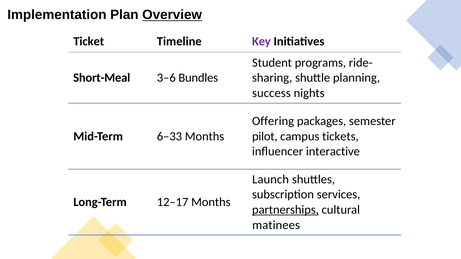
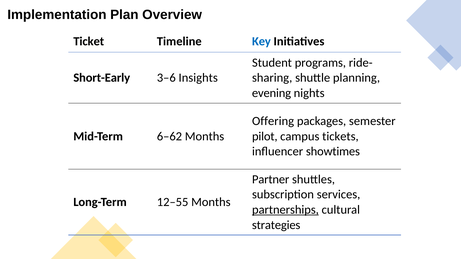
Overview underline: present -> none (172, 15)
Key colour: purple -> blue (261, 42)
Short-Meal: Short-Meal -> Short-Early (102, 78)
Bundles: Bundles -> Insights (198, 78)
success: success -> evening (272, 93)
6–33: 6–33 -> 6–62 (169, 136)
interactive: interactive -> showtimes (333, 152)
Launch: Launch -> Partner (271, 179)
12–17: 12–17 -> 12–55 (173, 202)
matinees: matinees -> strategies (276, 225)
